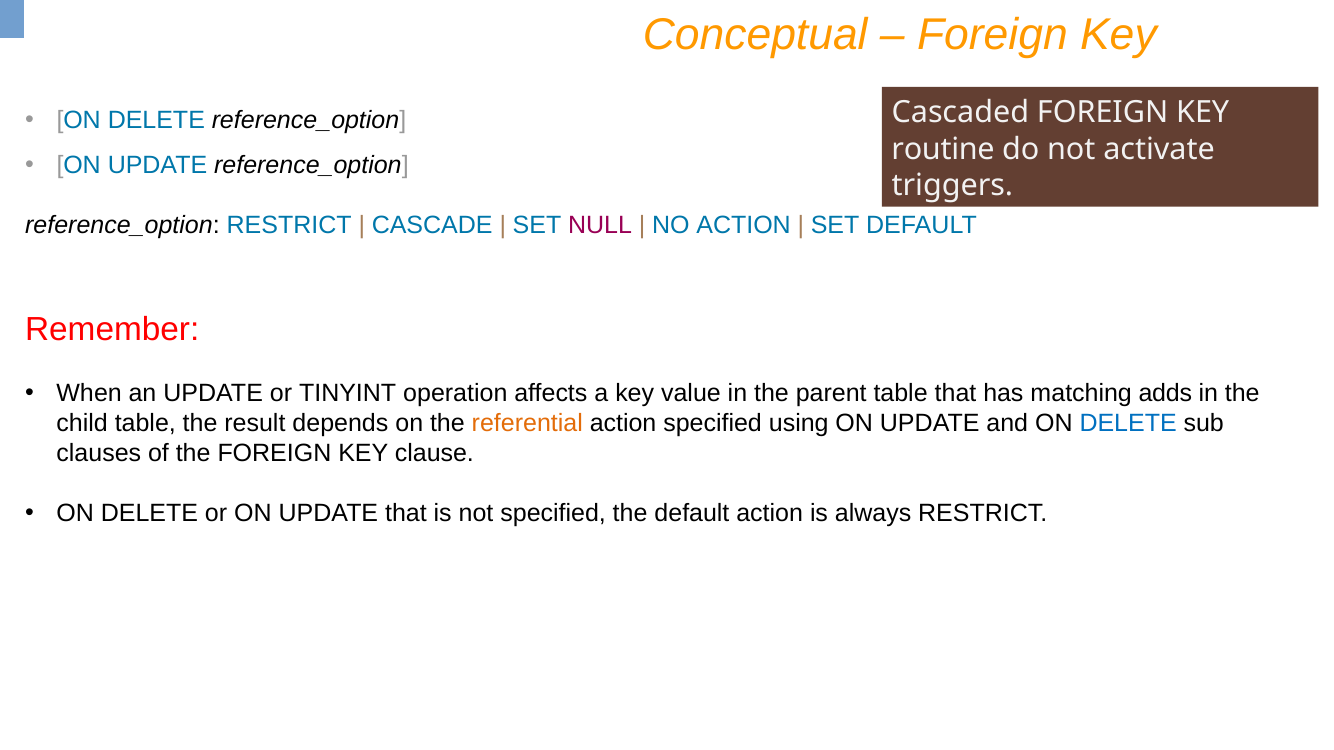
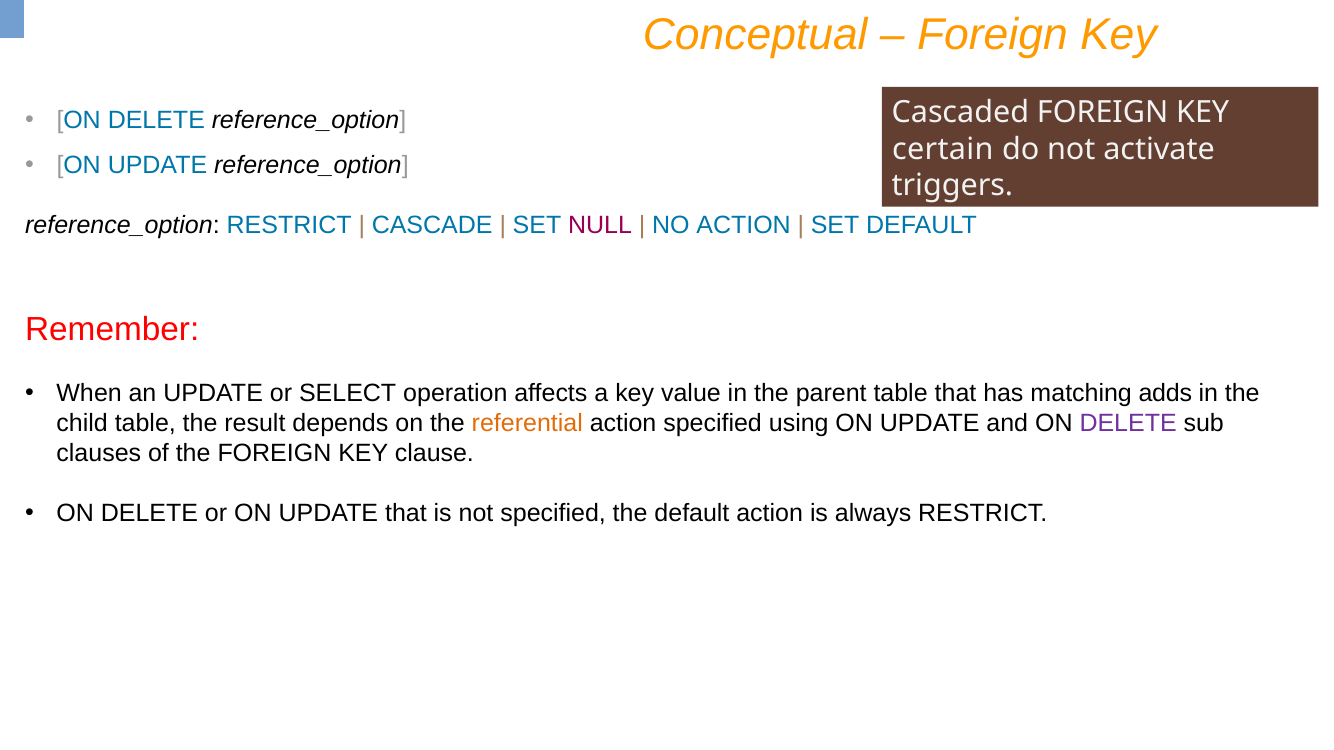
routine: routine -> certain (943, 149)
TINYINT: TINYINT -> SELECT (348, 394)
DELETE colour: blue -> purple (1128, 424)
